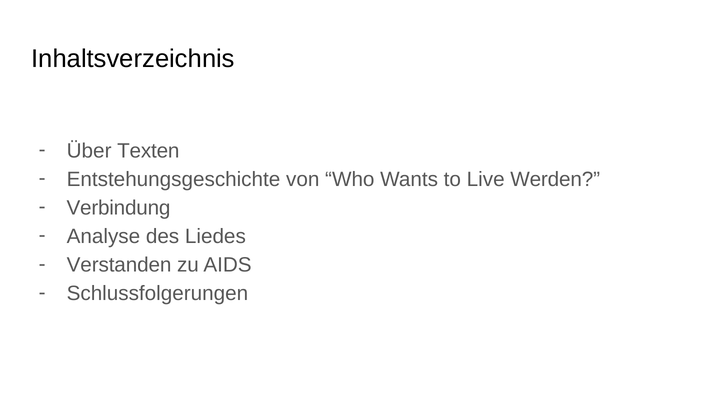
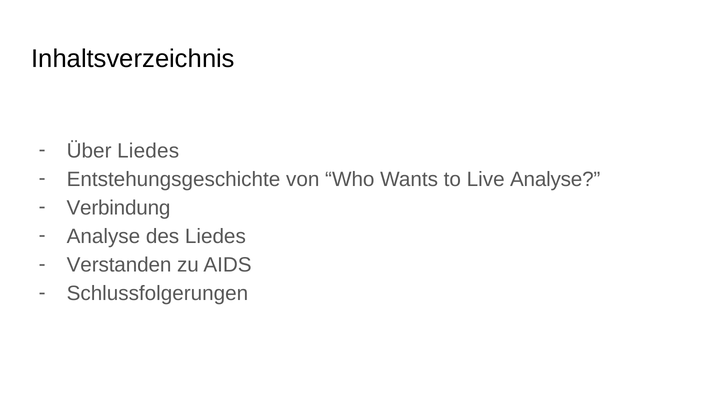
Über Texten: Texten -> Liedes (148, 151)
Live Werden: Werden -> Analyse (555, 179)
